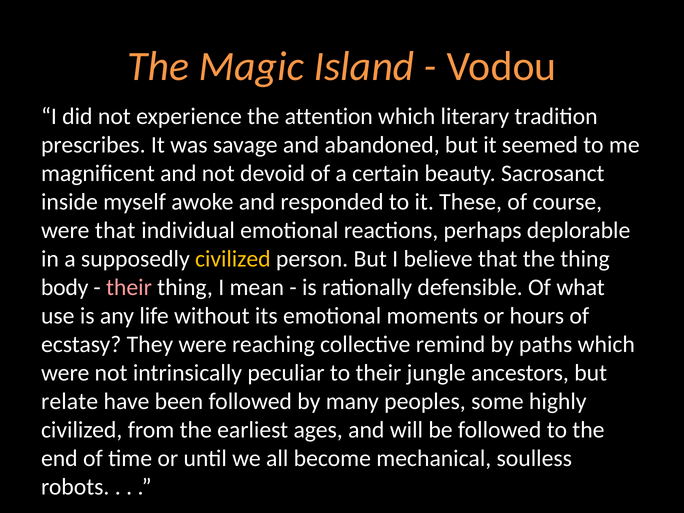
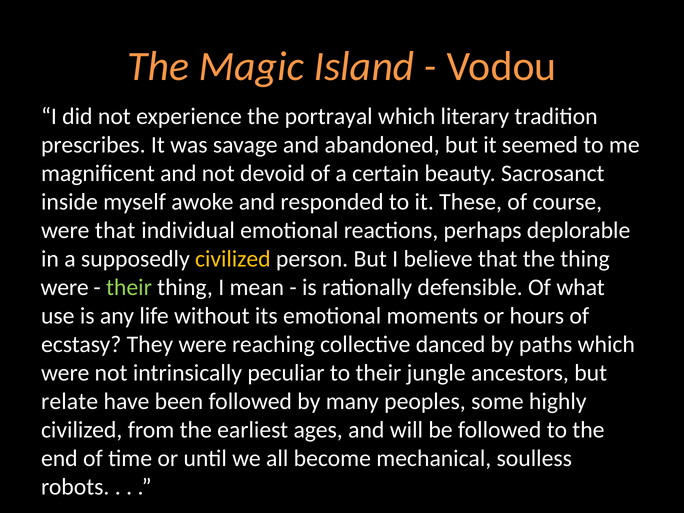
attention: attention -> portrayal (329, 117)
body: body -> were (65, 288)
their colour: pink -> light green (129, 288)
remind: remind -> danced (451, 345)
